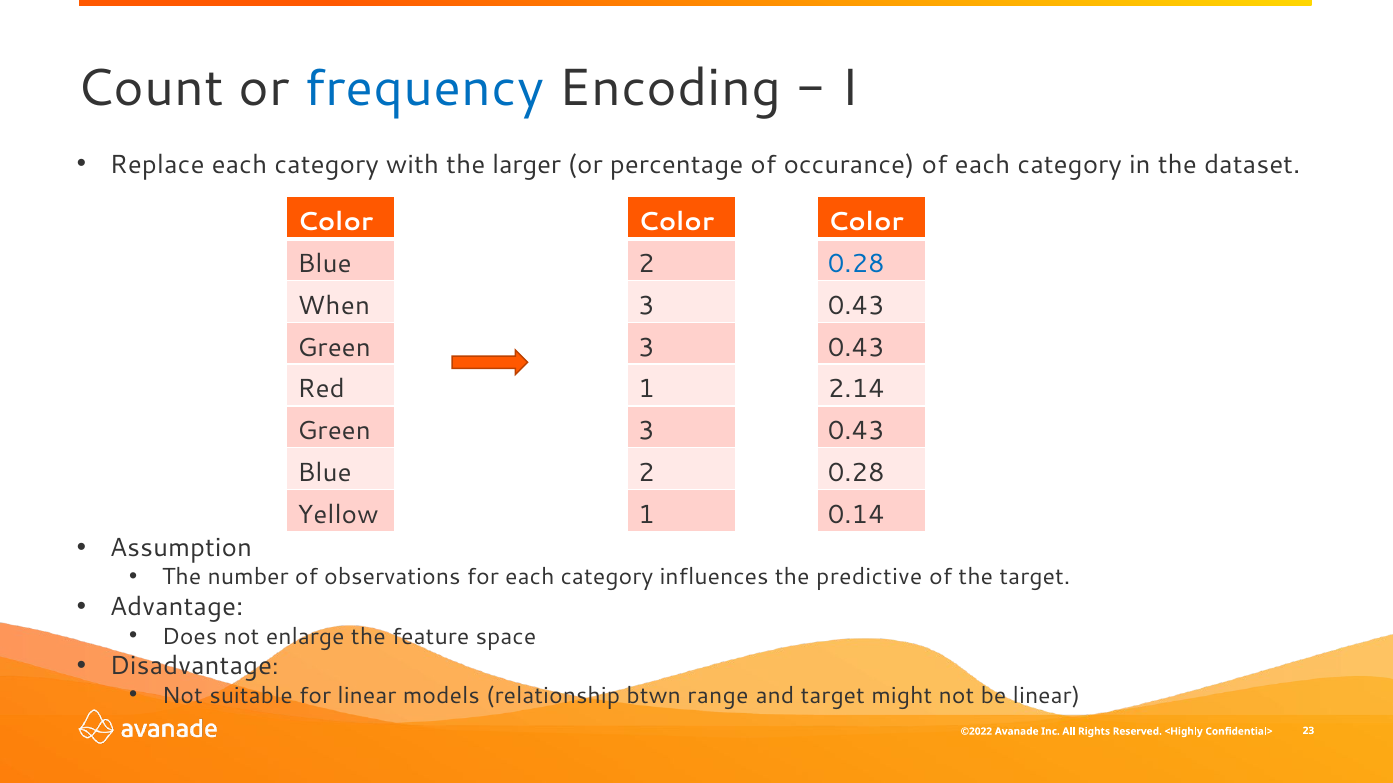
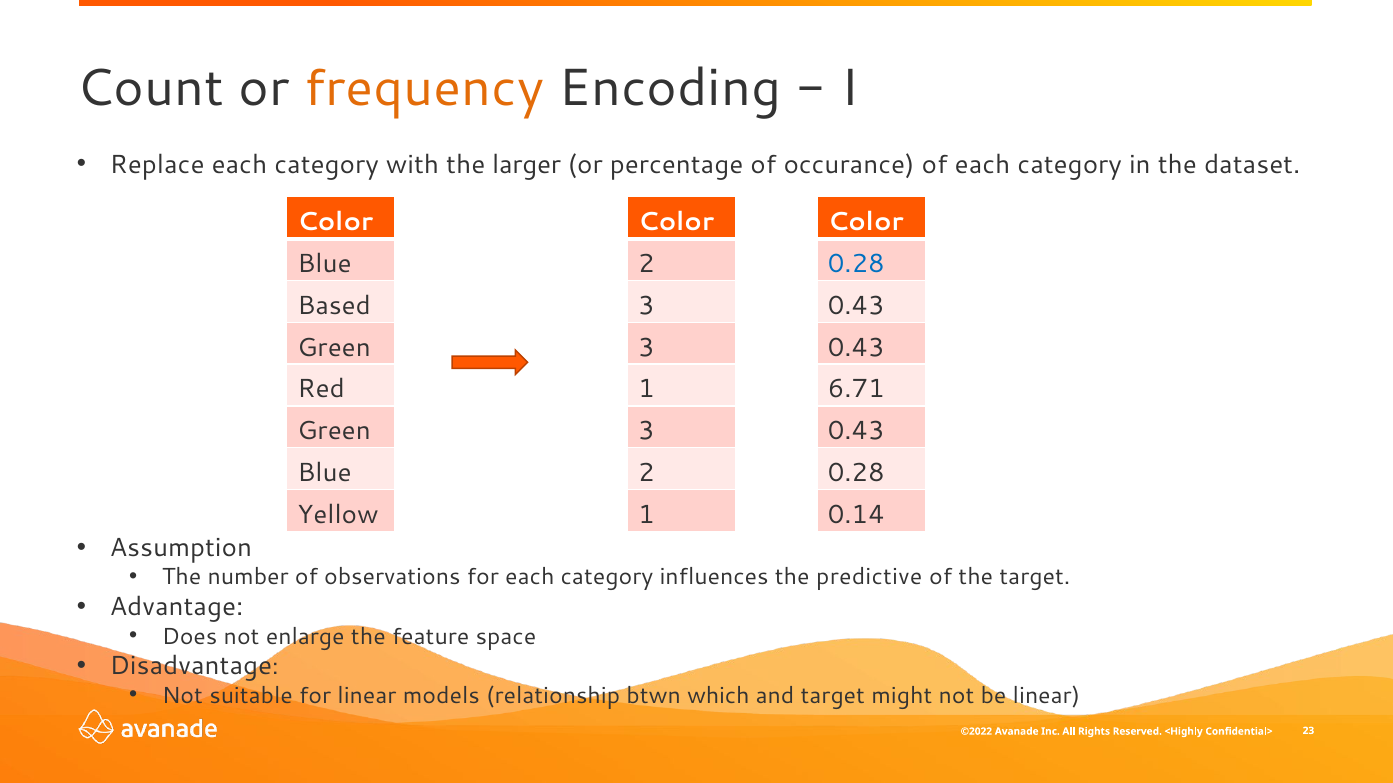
frequency colour: blue -> orange (424, 88)
When: When -> Based (334, 306)
2.14: 2.14 -> 6.71 (856, 389)
range: range -> which (718, 696)
